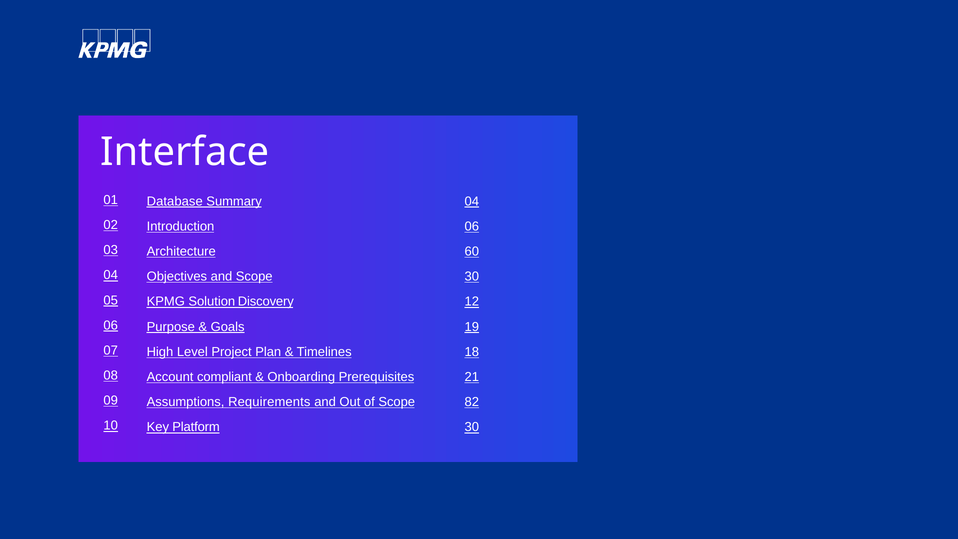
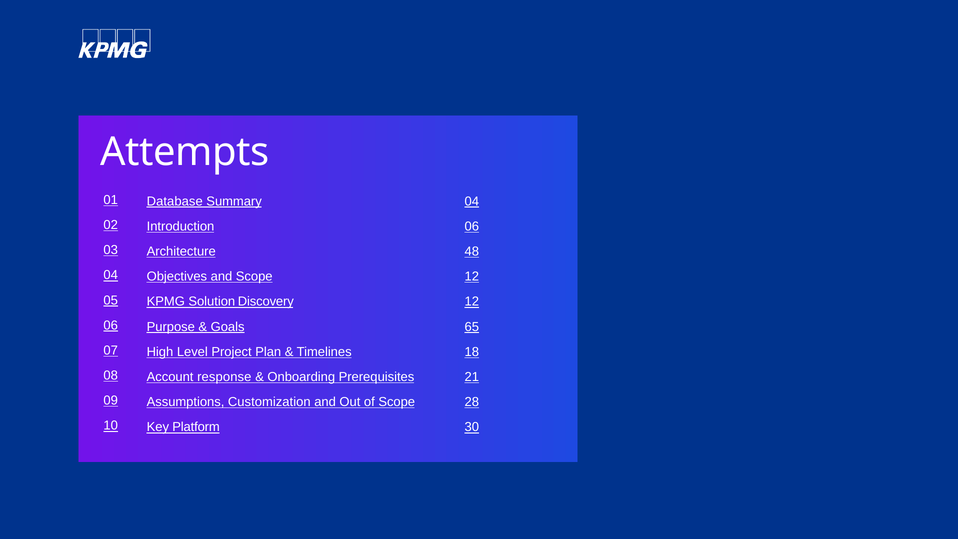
Interface: Interface -> Attempts (185, 152)
60: 60 -> 48 (472, 251)
Scope 30: 30 -> 12 (472, 276)
19: 19 -> 65 (472, 327)
compliant: compliant -> response (224, 377)
Requirements: Requirements -> Customization (269, 402)
82: 82 -> 28 (472, 402)
